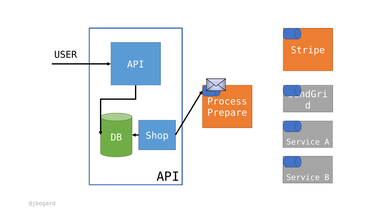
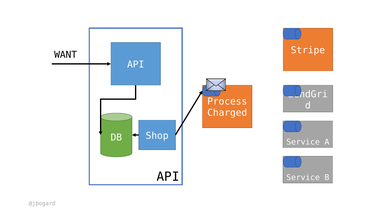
USER: USER -> WANT (66, 55)
Prepare: Prepare -> Charged (227, 113)
